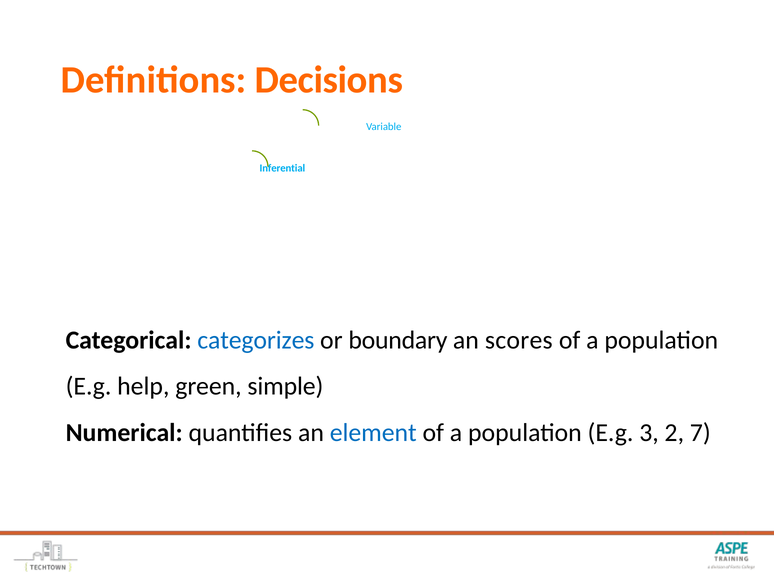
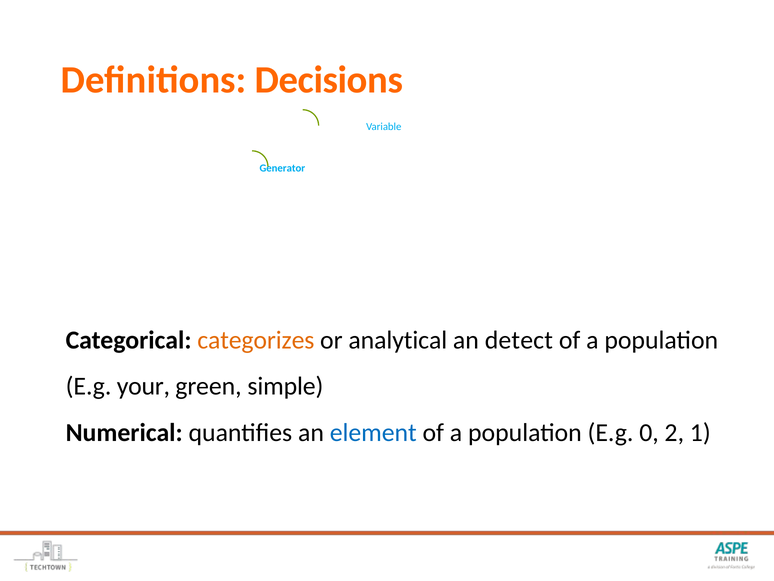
Inferential: Inferential -> Generator (282, 168)
categorizes colour: blue -> orange (256, 340)
boundary: boundary -> analytical (398, 340)
scores: scores -> detect (519, 340)
help: help -> your (143, 386)
3: 3 -> 0 (649, 433)
7: 7 -> 1 (700, 433)
